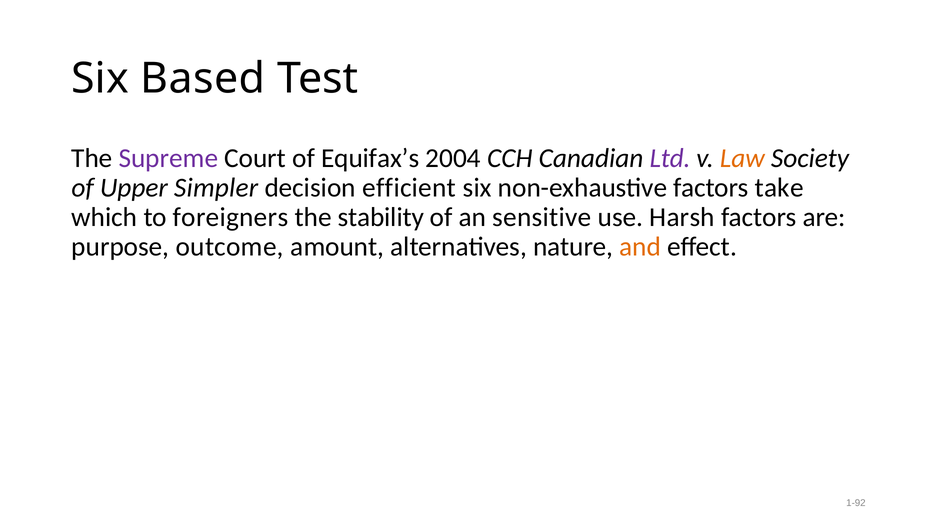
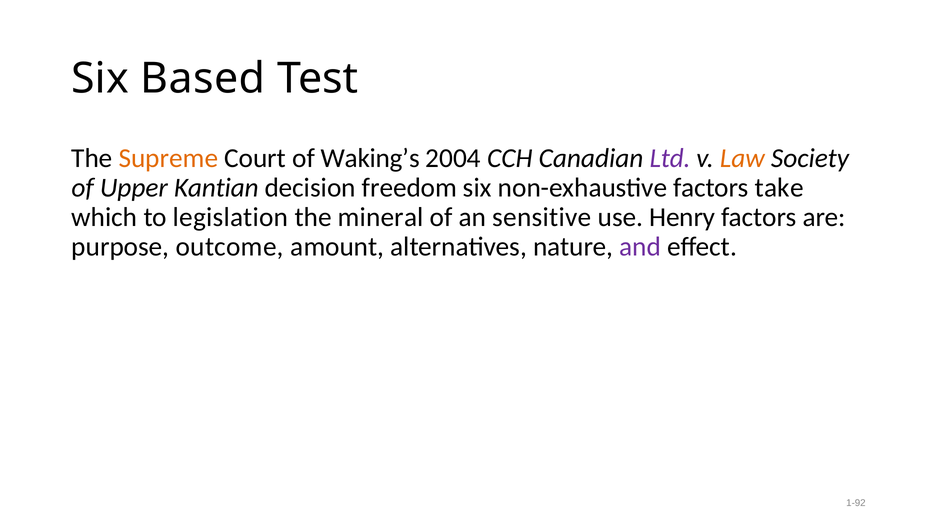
Supreme colour: purple -> orange (168, 158)
Equifax’s: Equifax’s -> Waking’s (370, 158)
Simpler: Simpler -> Kantian (216, 188)
efficient: efficient -> freedom (409, 188)
foreigners: foreigners -> legislation (231, 217)
stability: stability -> mineral (381, 217)
Harsh: Harsh -> Henry (682, 217)
and colour: orange -> purple (640, 247)
